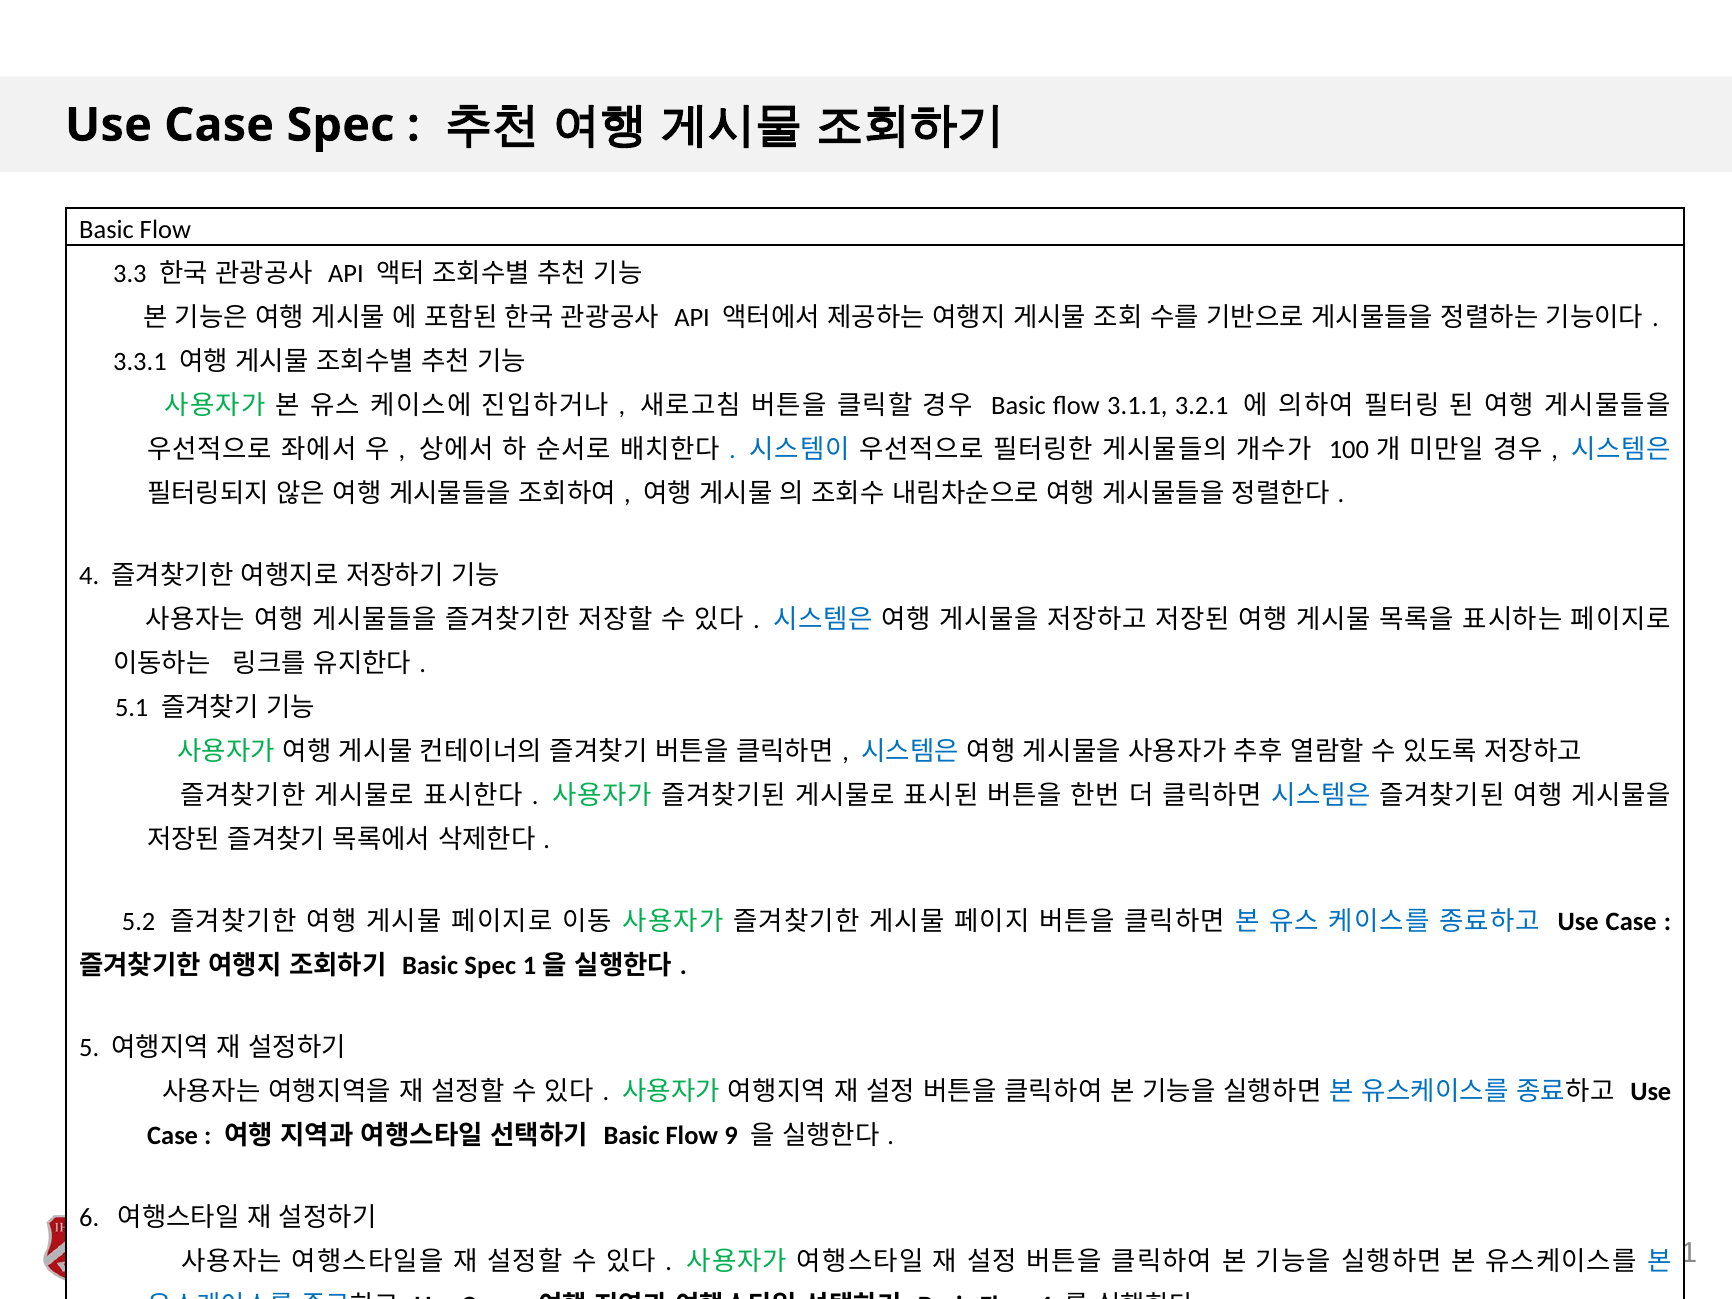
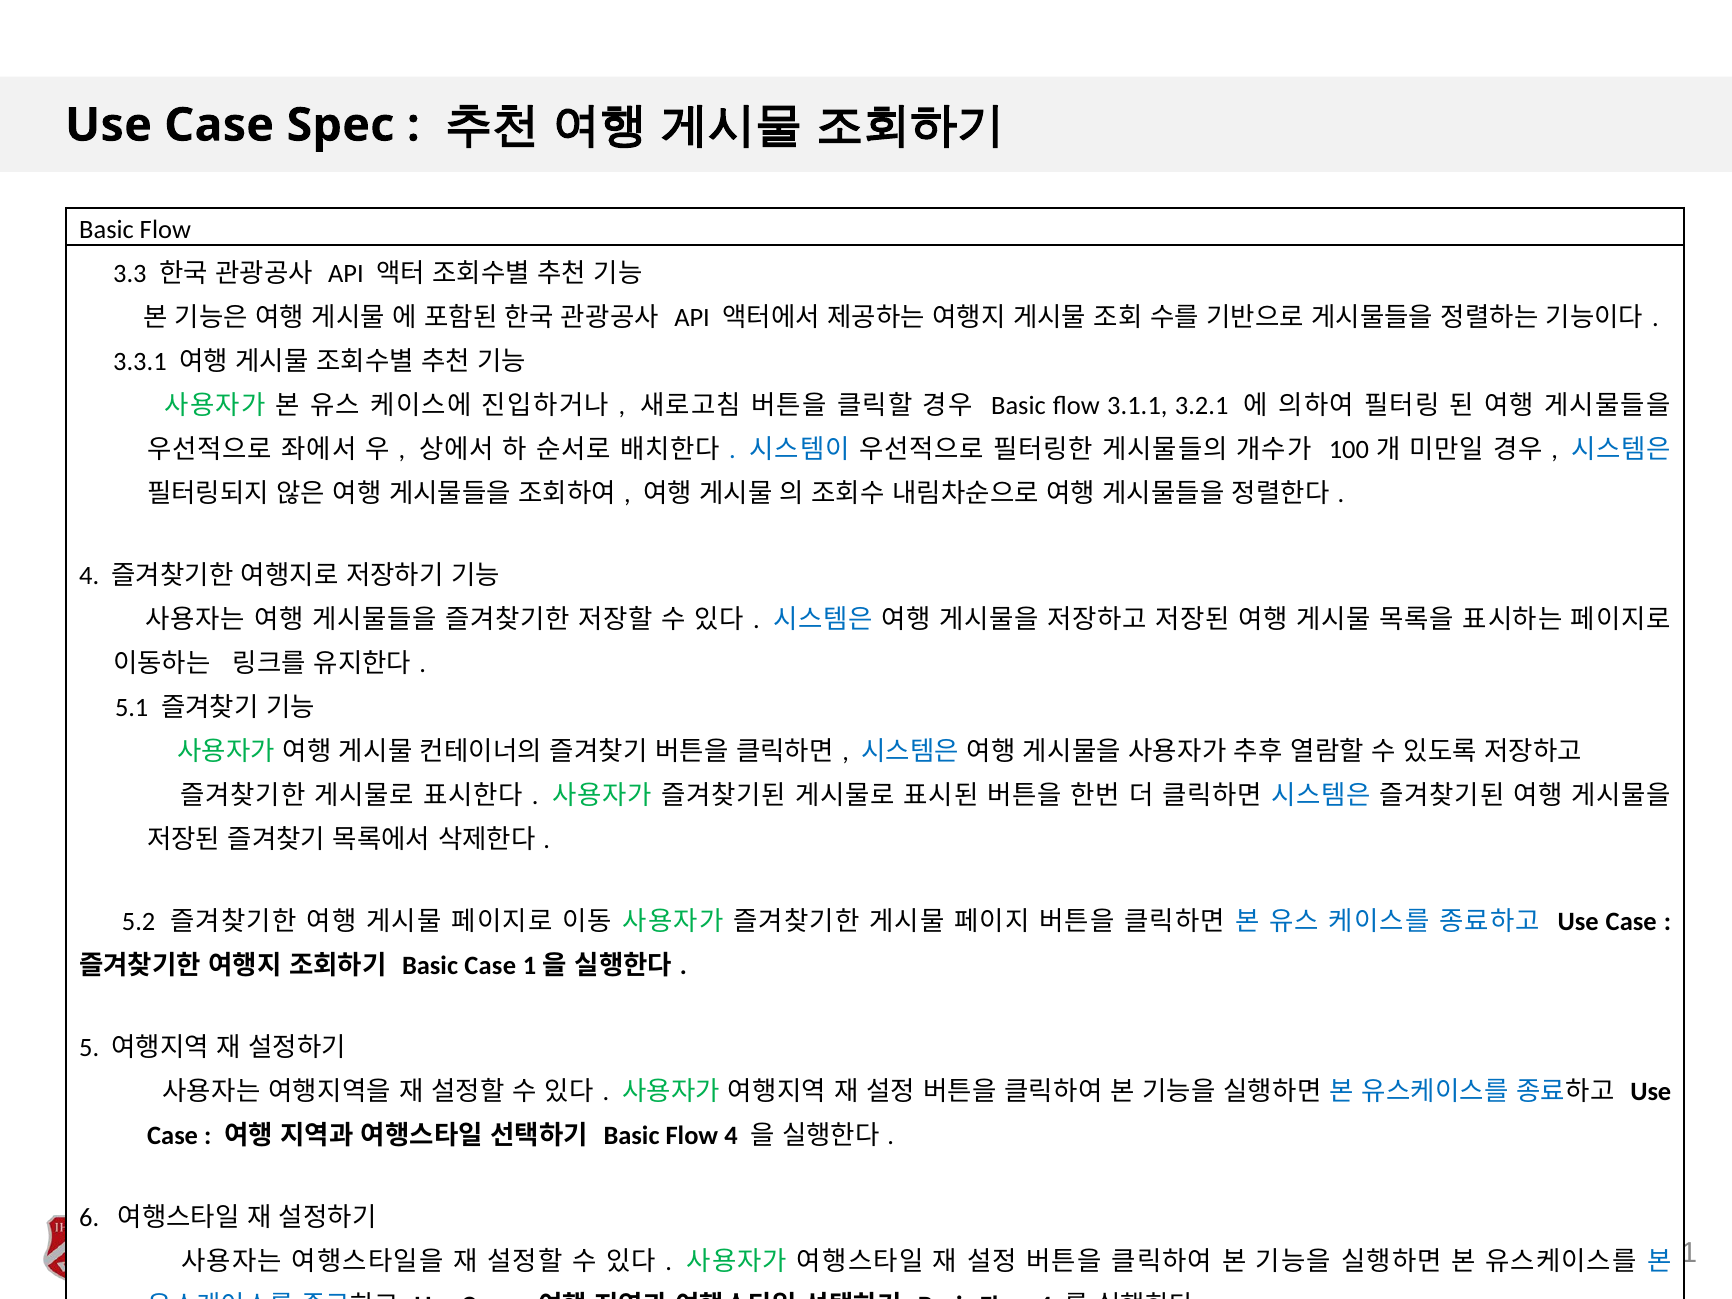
Basic Spec: Spec -> Case (490, 966)
9: 9 -> 4 (731, 1136)
